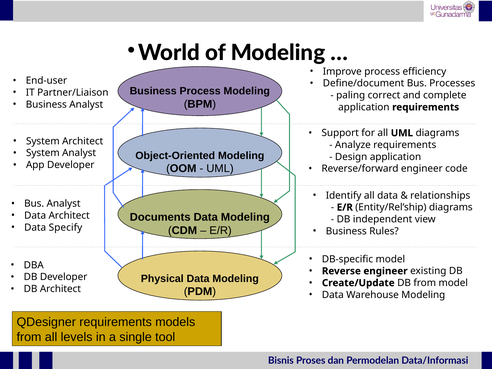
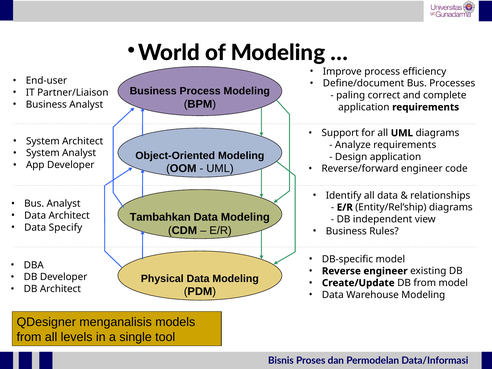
Documents: Documents -> Tambahkan (160, 217)
QDesigner requirements: requirements -> menganalisis (116, 322)
